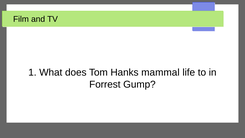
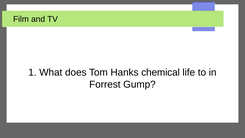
mammal: mammal -> chemical (161, 72)
